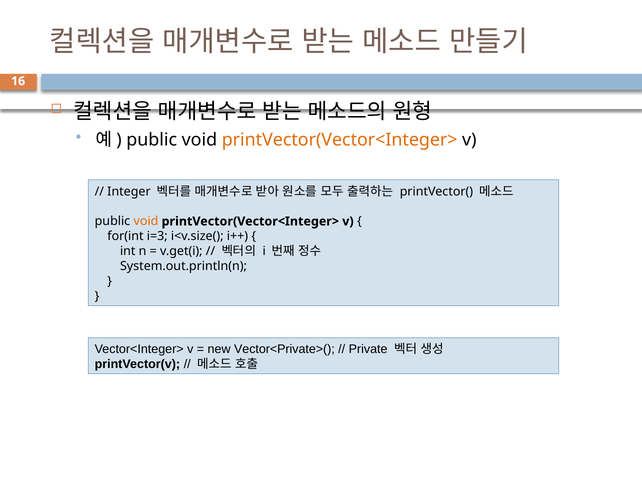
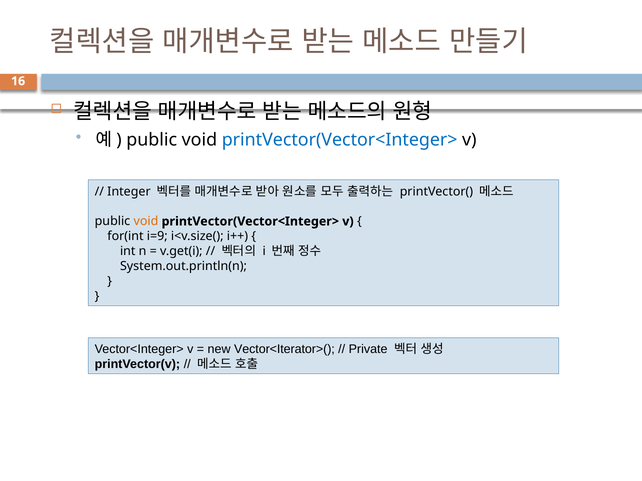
printVector(Vector<Integer> colour: orange -> blue (340, 140)
i=3: i=3 -> i=9 (157, 237)
Vector<Private>(: Vector<Private>( -> Vector<Iterator>( (284, 349)
